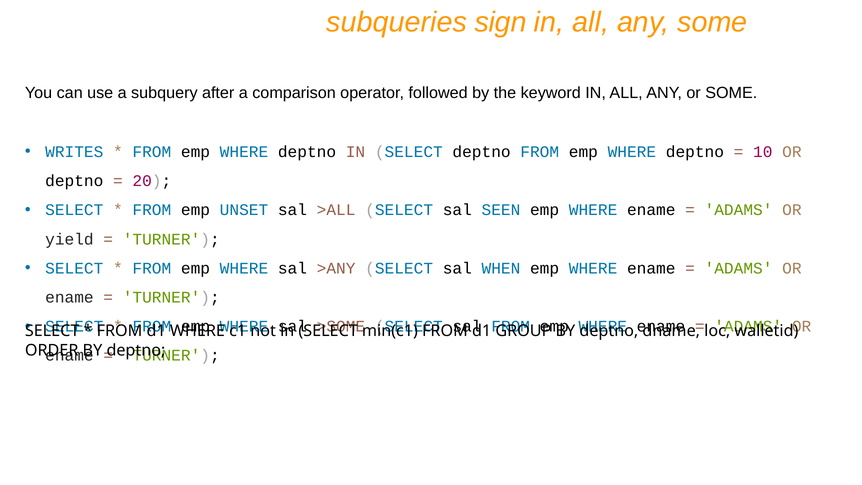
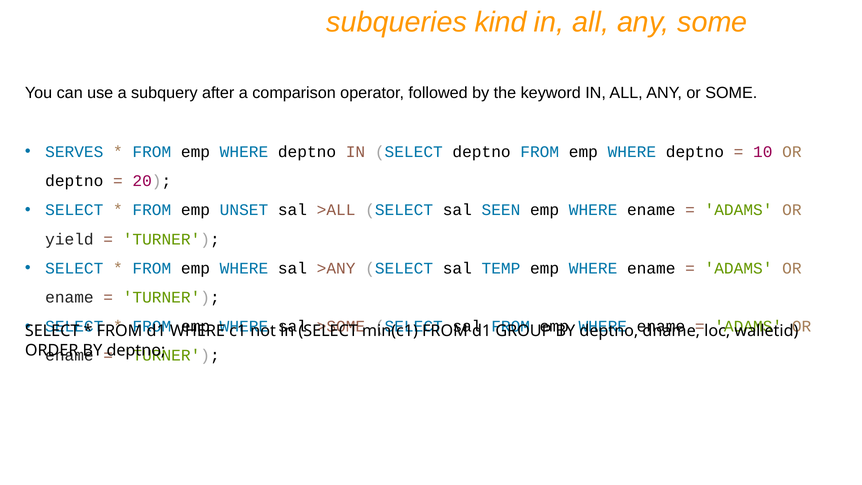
sign: sign -> kind (501, 22)
WRITES: WRITES -> SERVES (74, 152)
WHEN: WHEN -> TEMP (501, 268)
